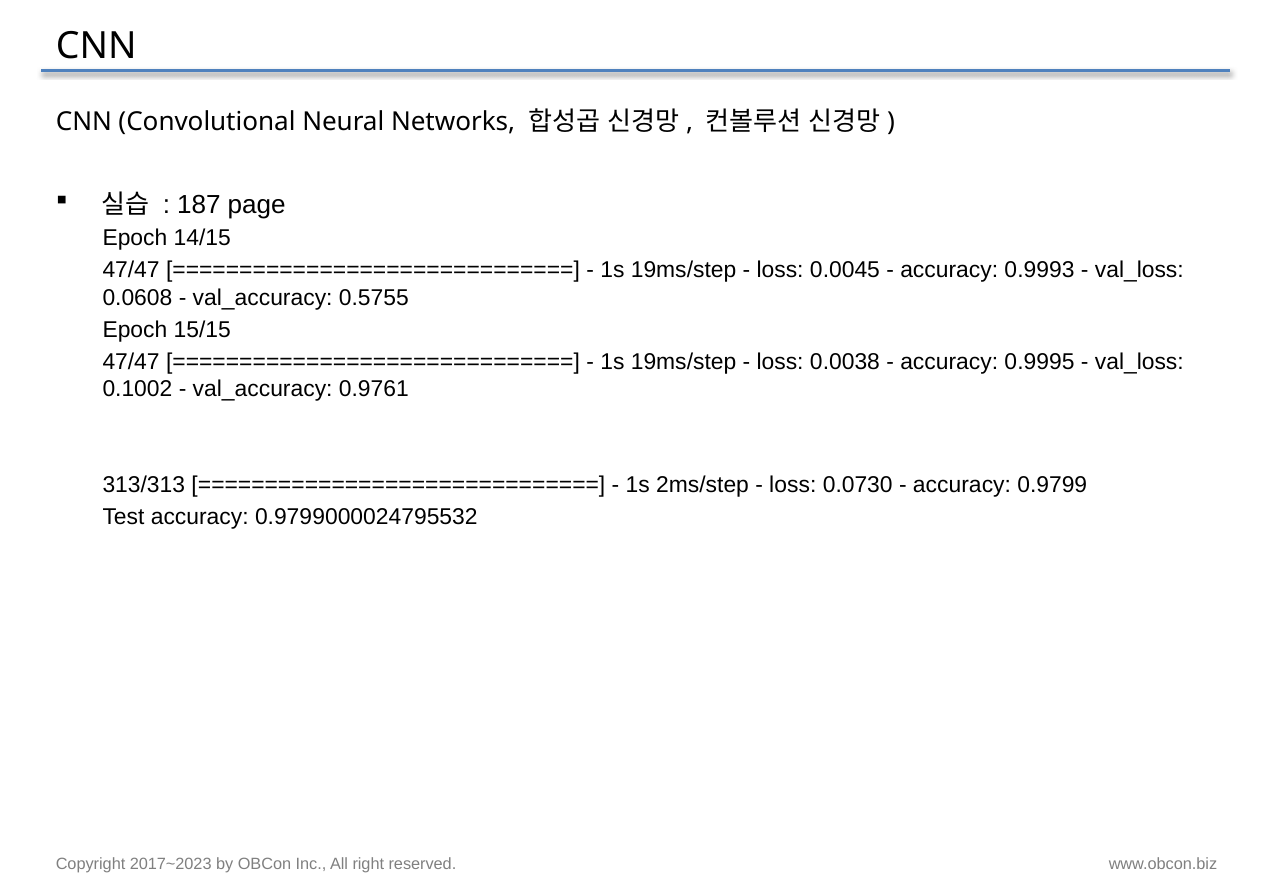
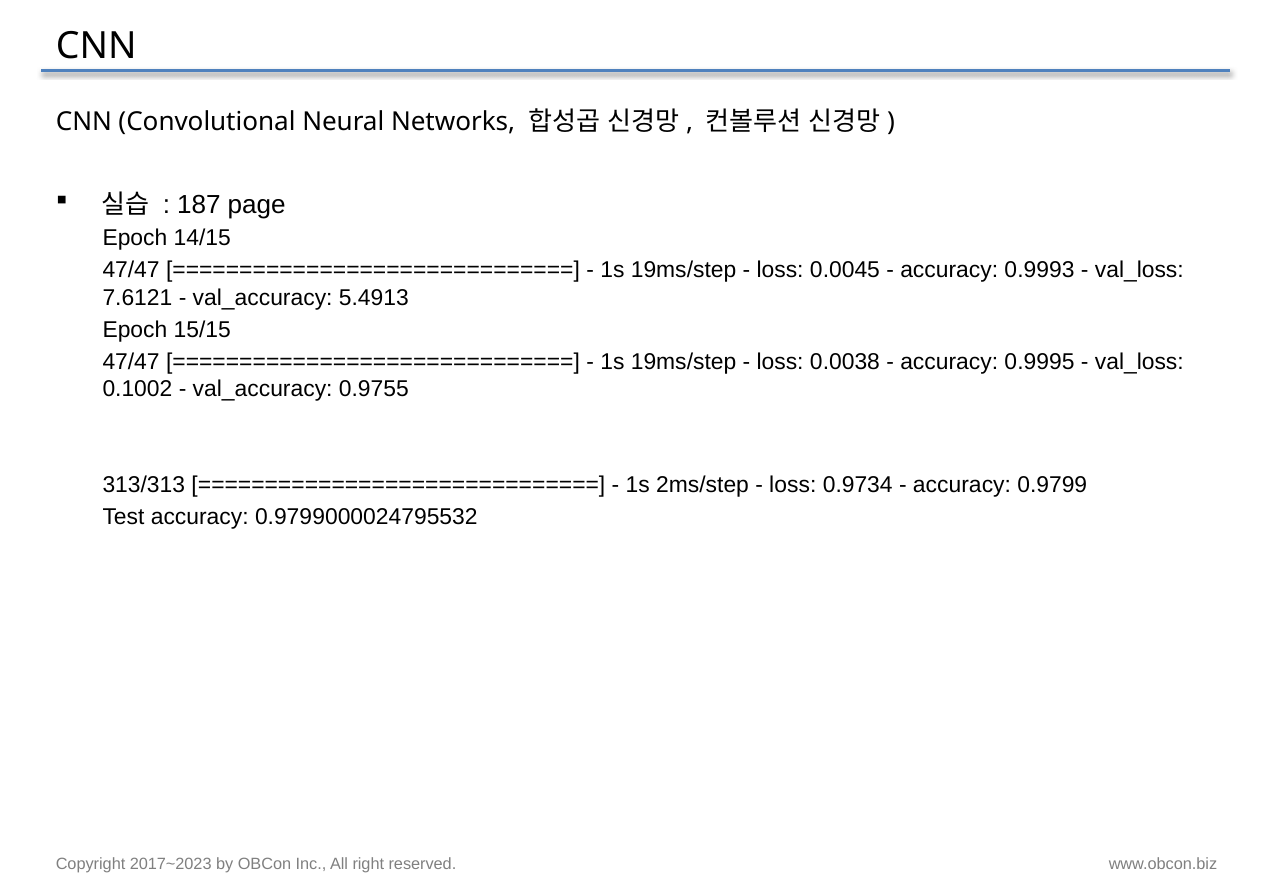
0.0608: 0.0608 -> 7.6121 (137, 298)
0.5755: 0.5755 -> 5.4913 (374, 298)
0.9761: 0.9761 -> 0.9755 (374, 389)
0.0730: 0.0730 -> 0.9734 (858, 485)
